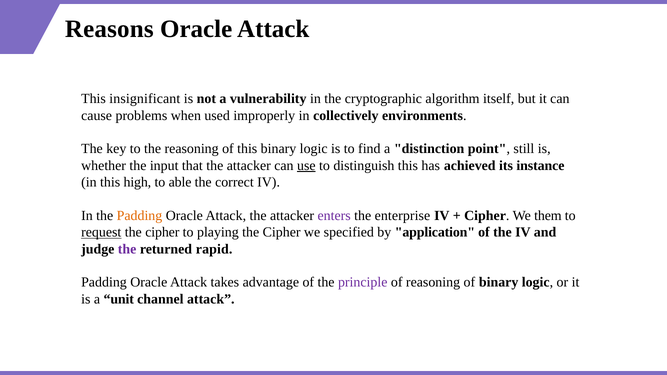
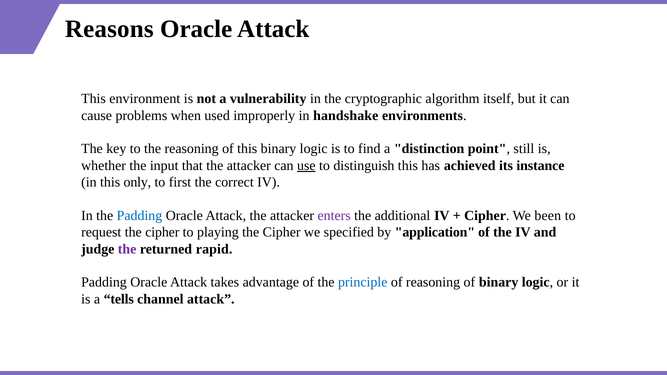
insignificant: insignificant -> environment (145, 99)
collectively: collectively -> handshake (346, 116)
high: high -> only (137, 182)
able: able -> first (180, 182)
Padding colour: orange -> blue (139, 216)
enterprise: enterprise -> additional (403, 216)
them: them -> been (548, 216)
request underline: present -> none (101, 232)
principle colour: purple -> blue (363, 282)
unit: unit -> tells (119, 299)
